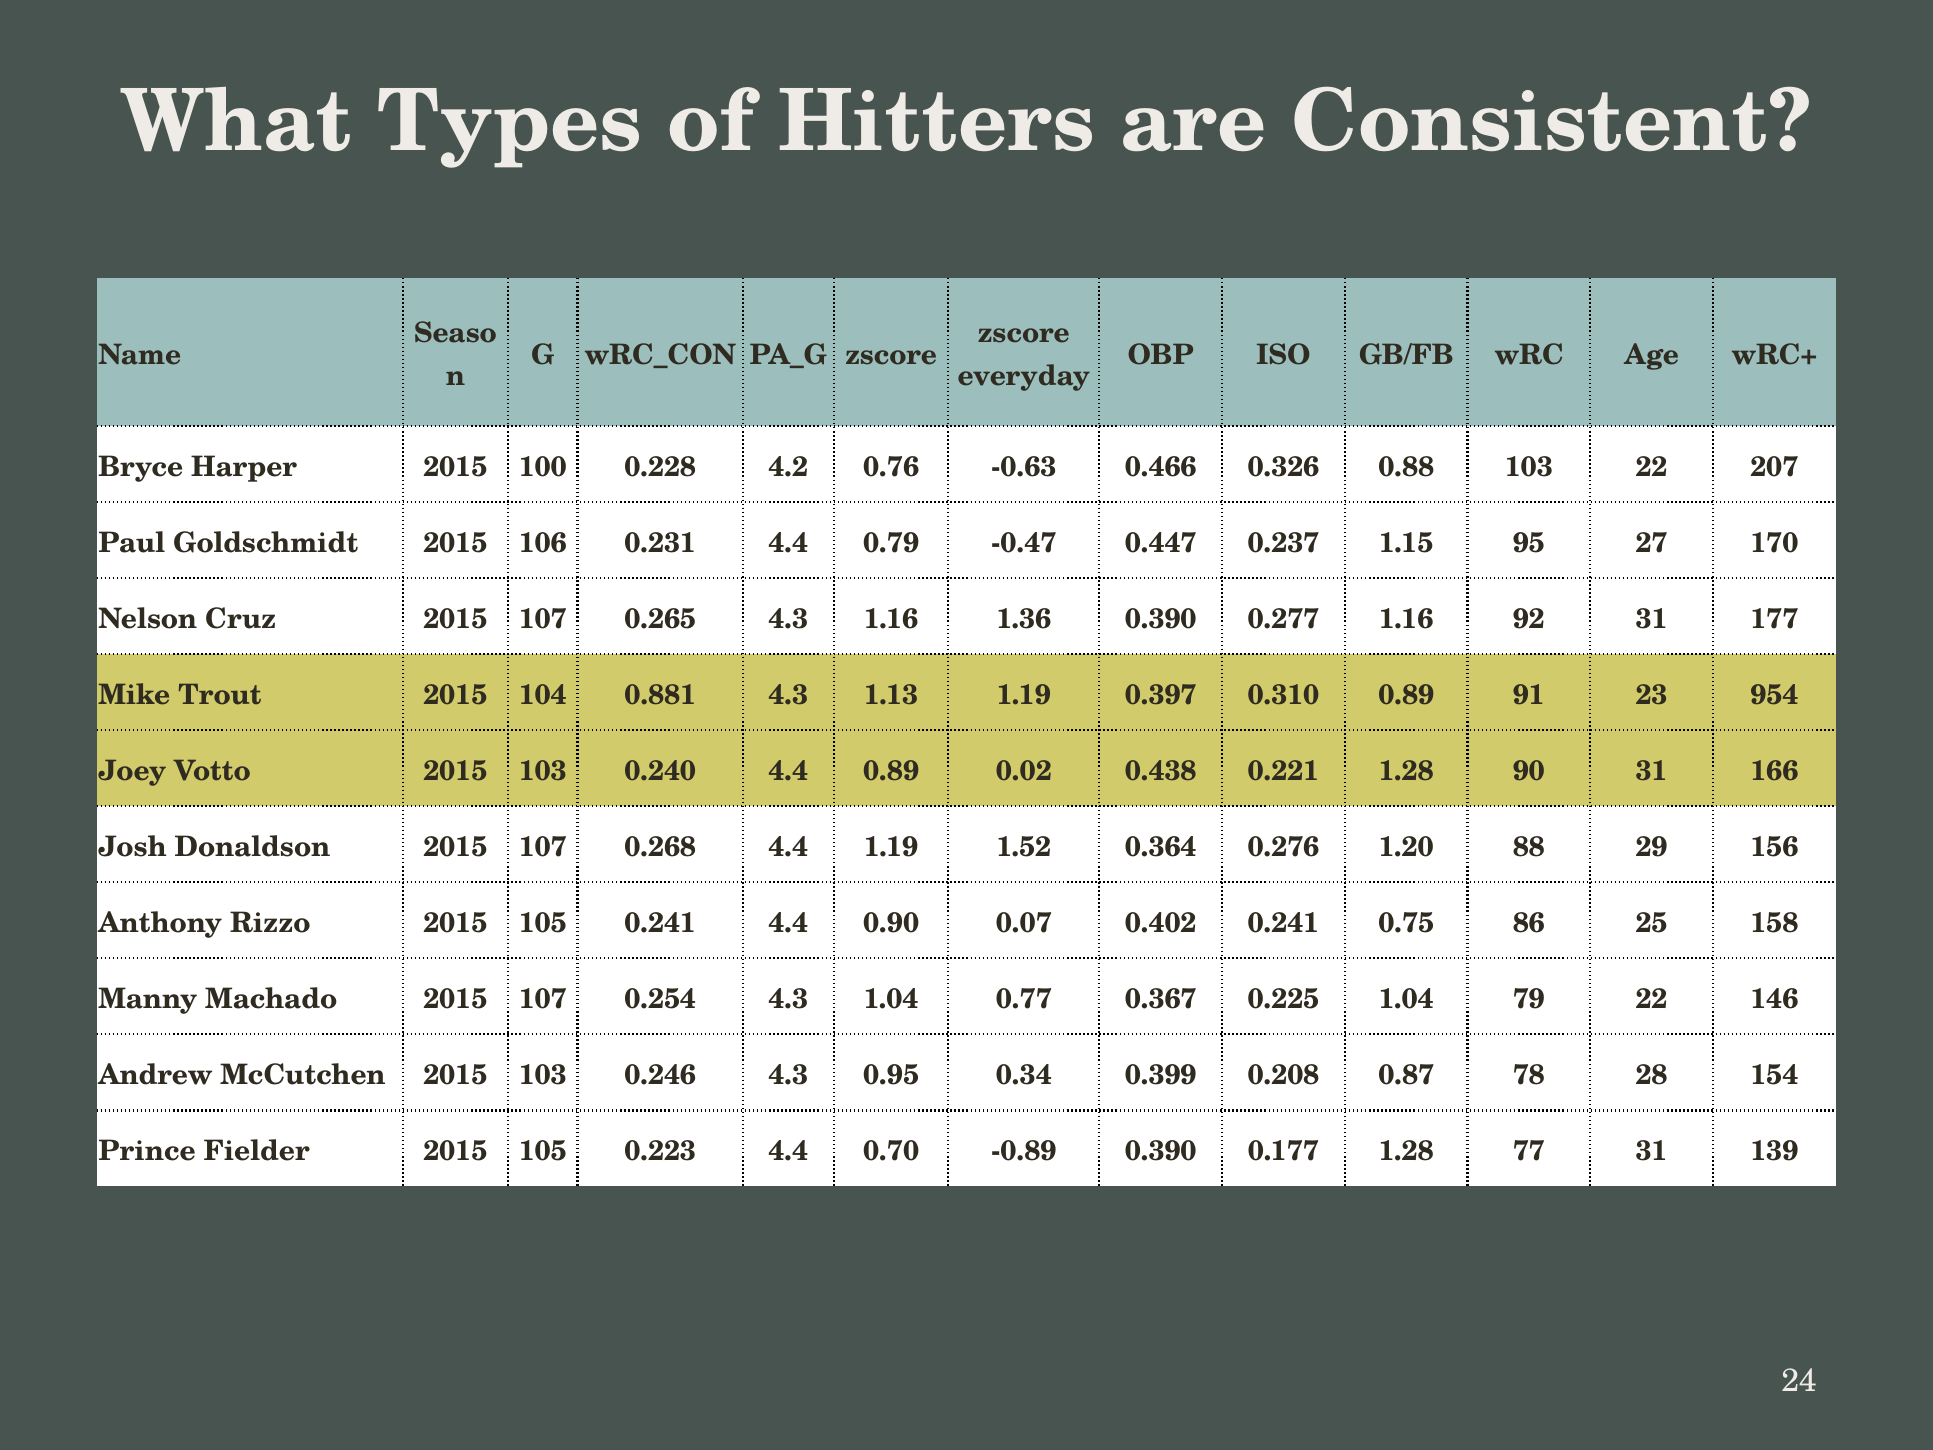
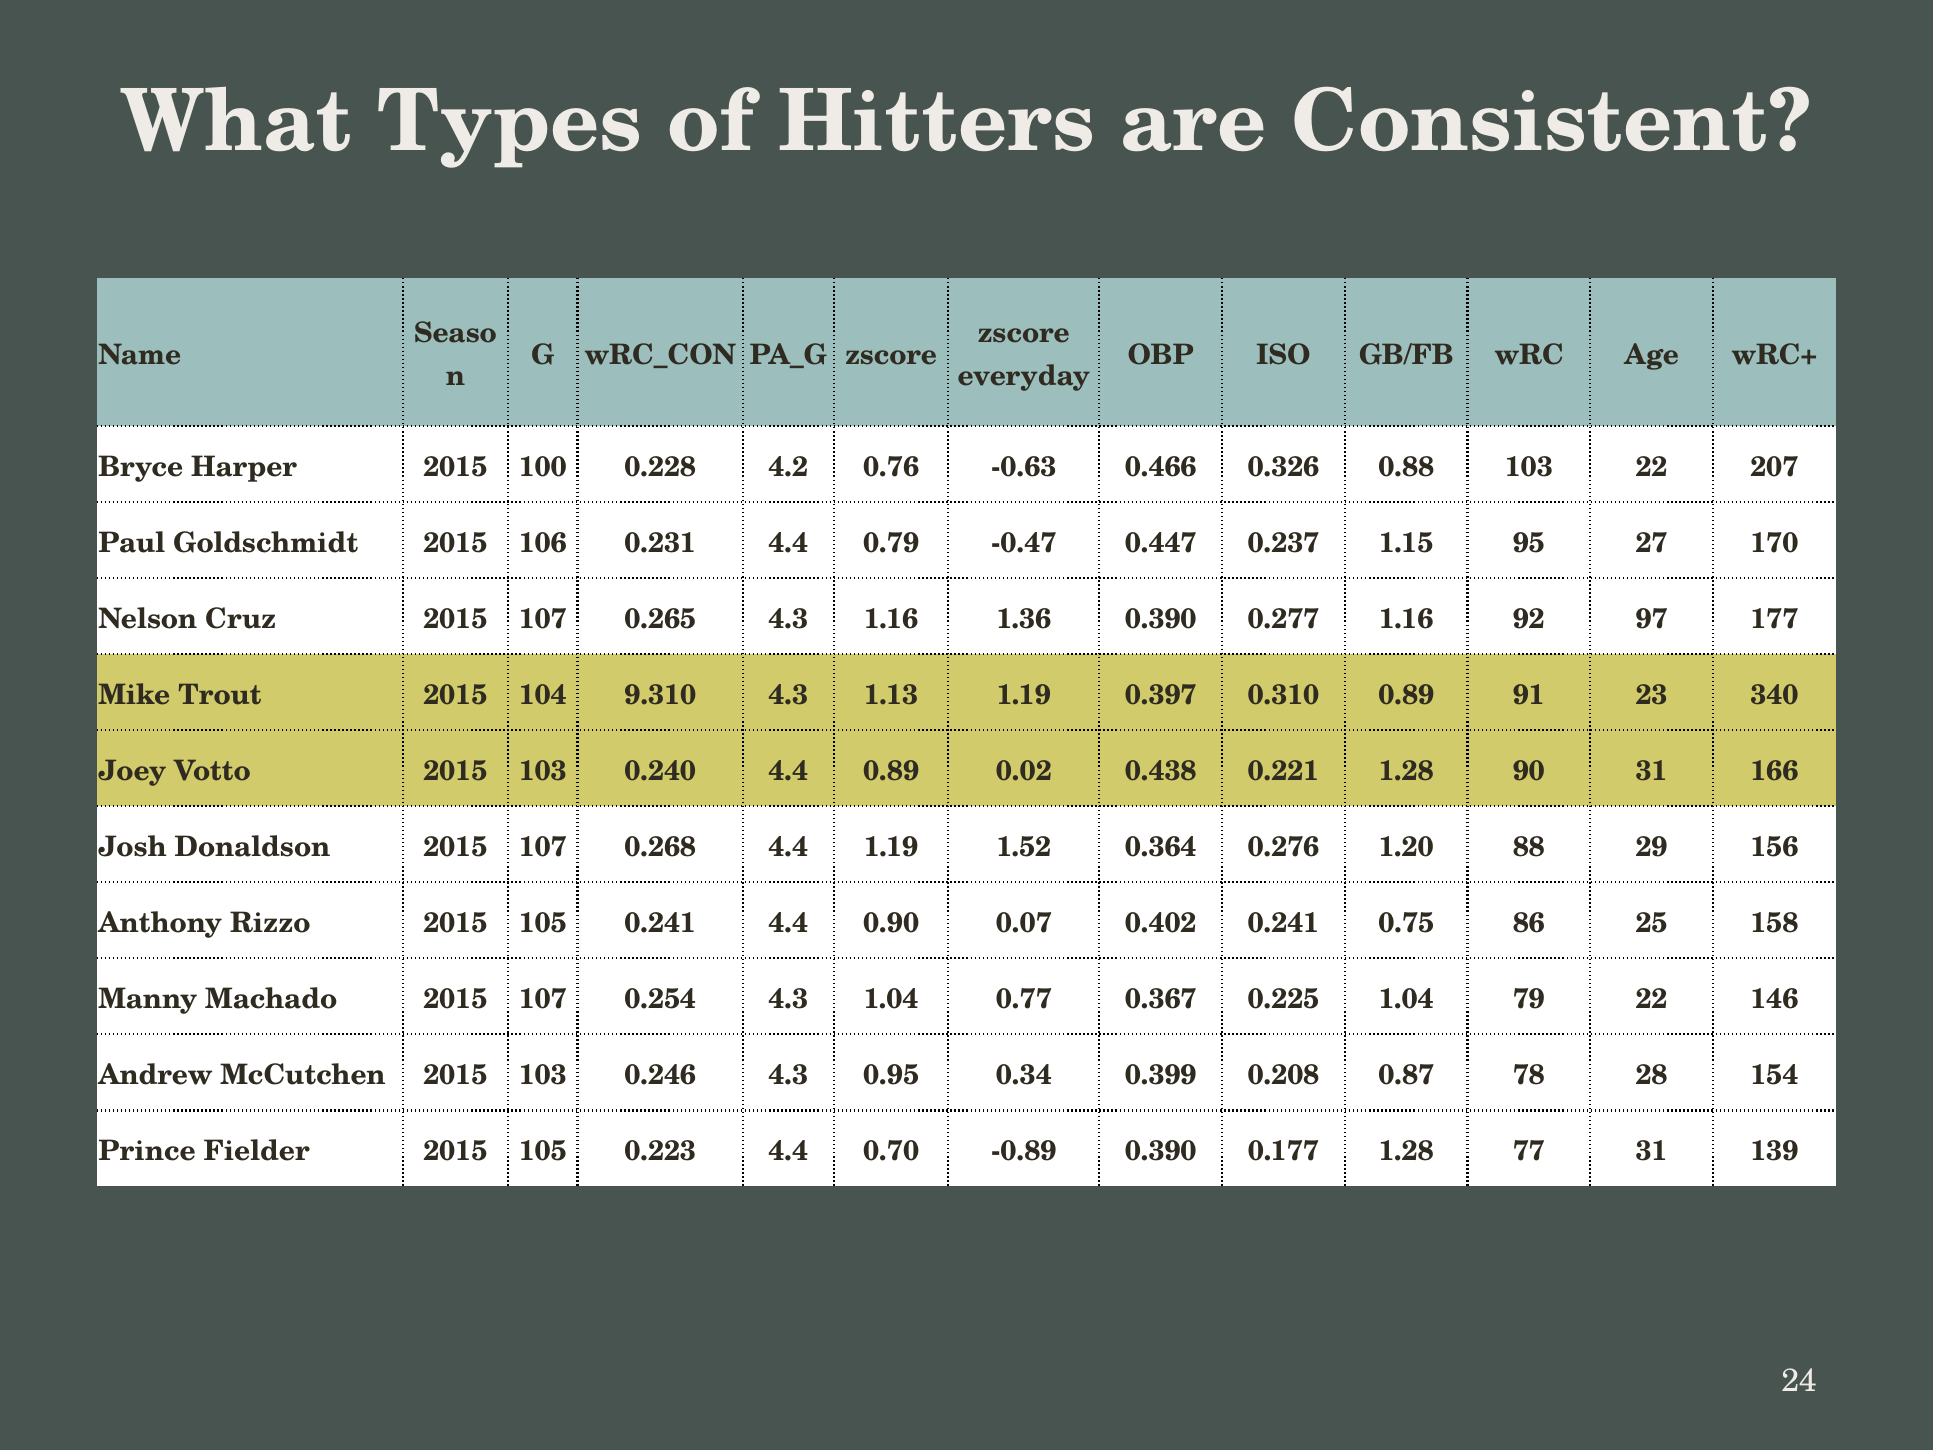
92 31: 31 -> 97 (1652, 619)
0.881: 0.881 -> 9.310 (660, 695)
954: 954 -> 340 (1775, 695)
